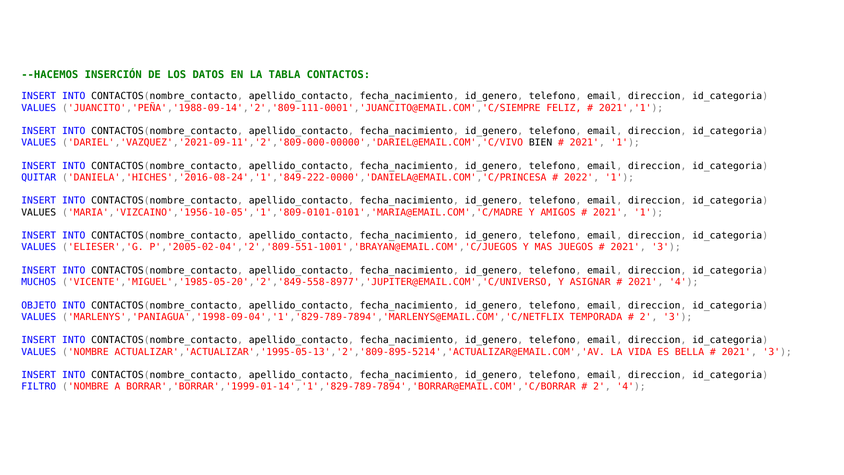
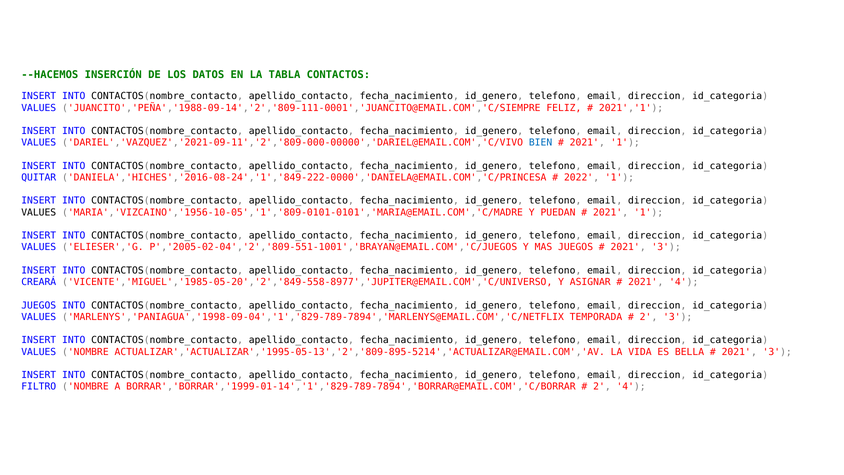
BIEN colour: black -> blue (541, 143)
AMIGOS: AMIGOS -> PUEDAN (558, 212)
MUCHOS: MUCHOS -> CREARÁ (39, 282)
OBJETO: OBJETO -> JUEGOS (39, 305)
